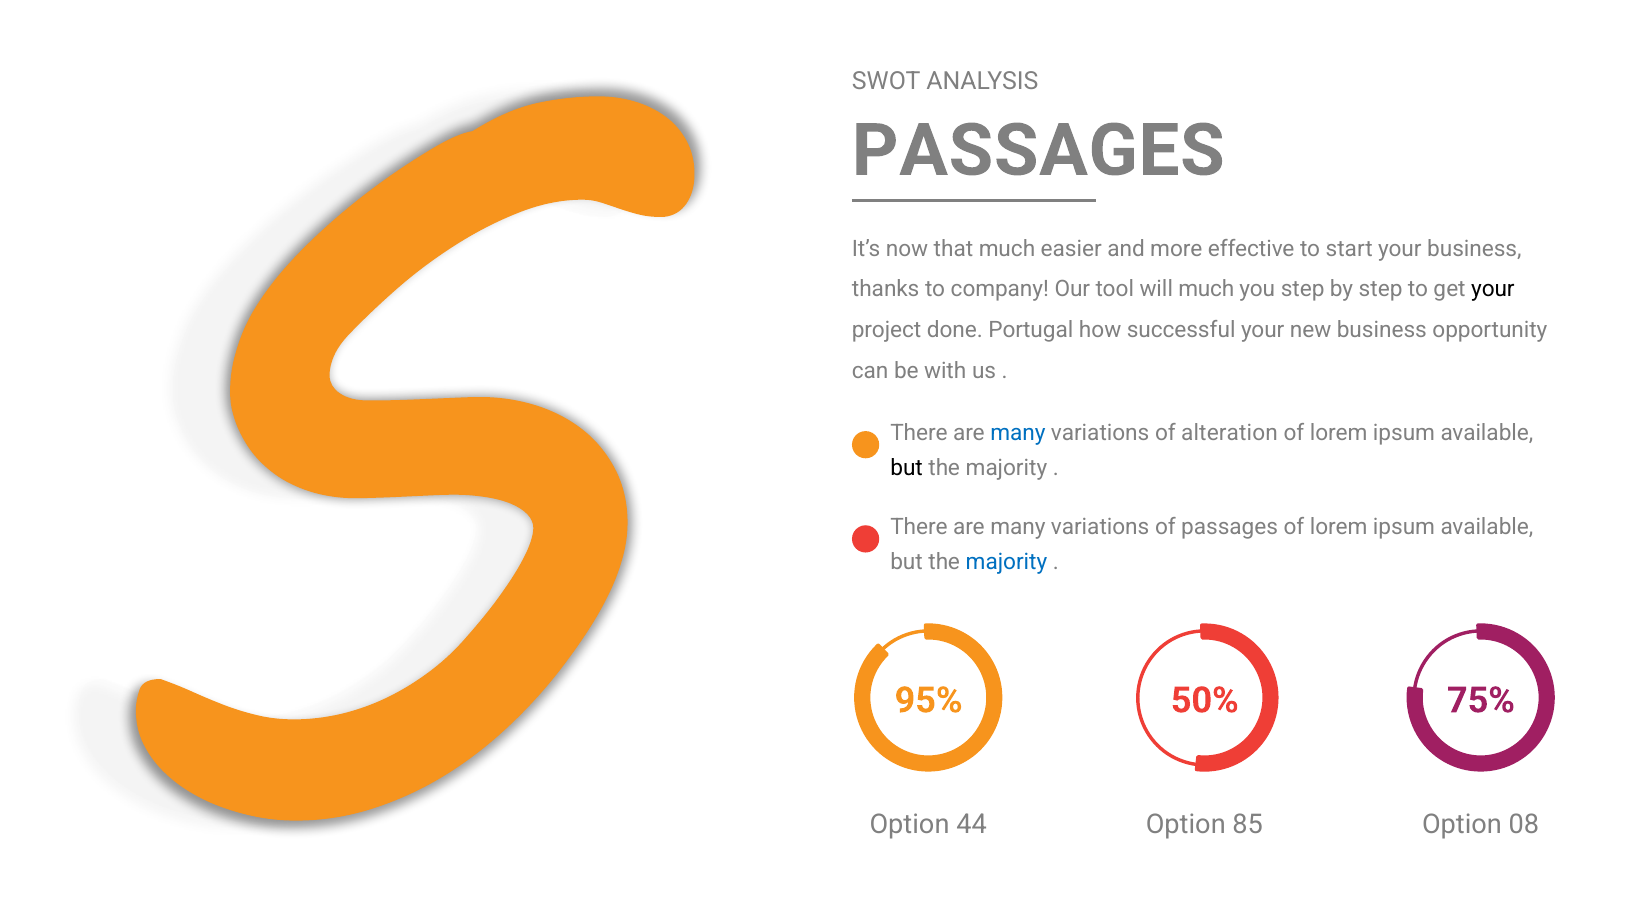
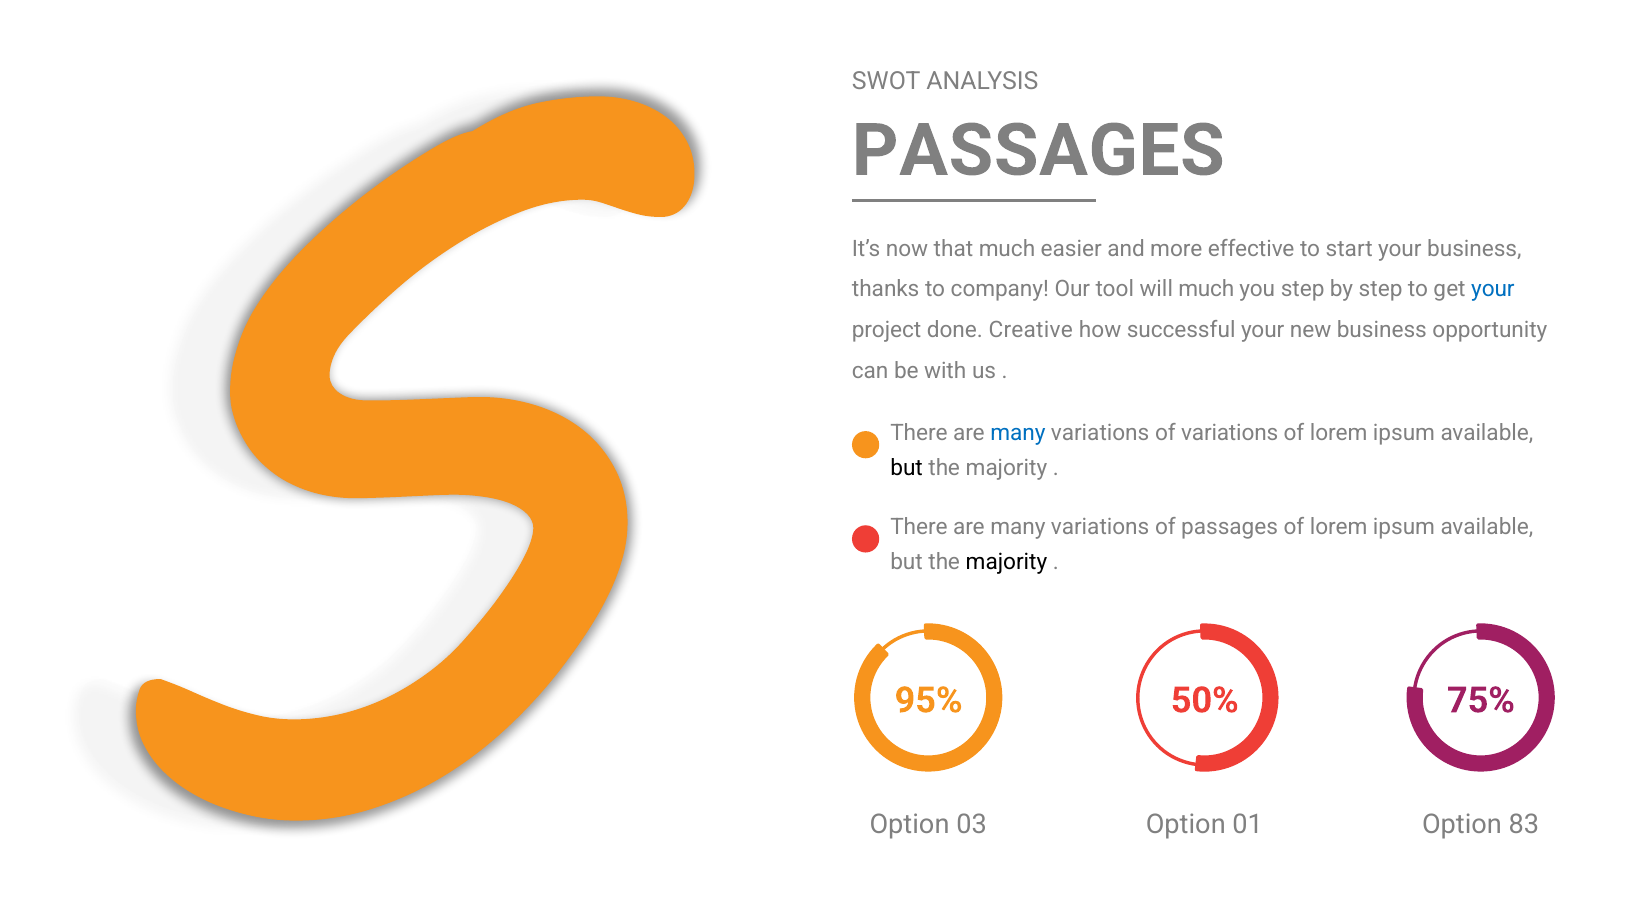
your colour: black -> blue (1493, 289)
Portugal: Portugal -> Creative (1031, 330)
of alteration: alteration -> variations (1230, 433)
majority colour: blue -> black (1006, 562)
44: 44 -> 03 (972, 825)
85: 85 -> 01 (1248, 825)
08: 08 -> 83 (1524, 825)
